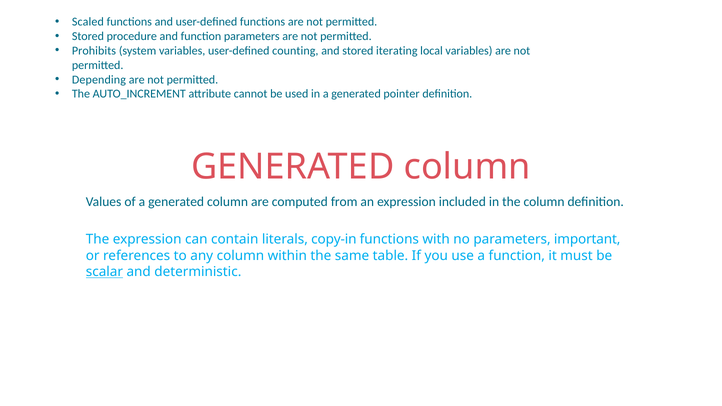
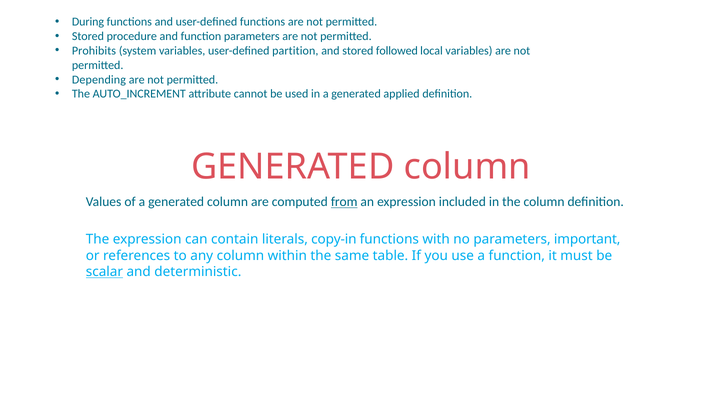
Scaled: Scaled -> During (88, 22)
counting: counting -> partition (295, 51)
iterating: iterating -> followed (397, 51)
pointer: pointer -> applied (402, 94)
from underline: none -> present (344, 202)
